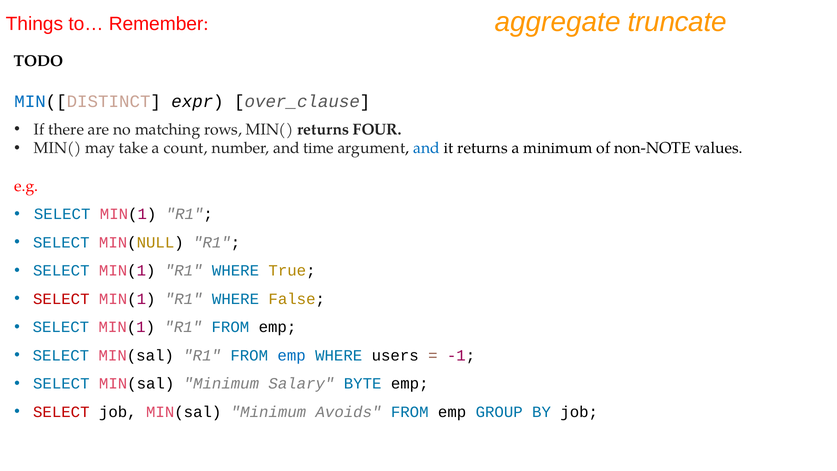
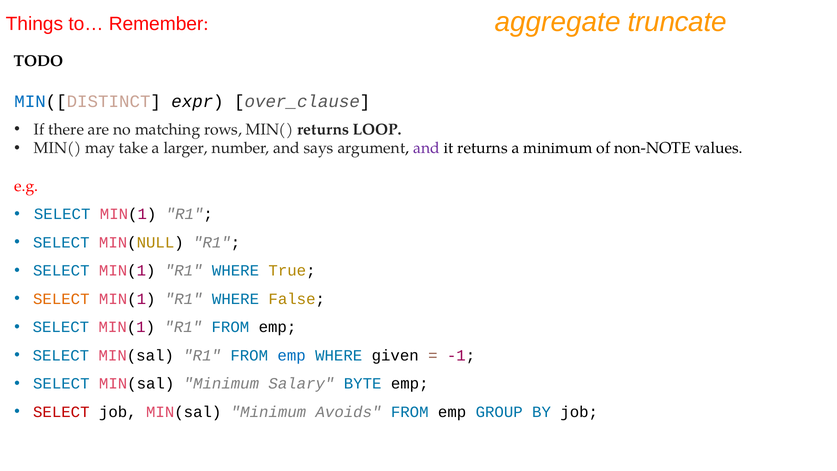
FOUR: FOUR -> LOOP (377, 129)
count: count -> larger (186, 148)
time: time -> says (319, 148)
and colour: blue -> purple (427, 148)
SELECT colour: red -> orange (61, 299)
users: users -> given (395, 355)
